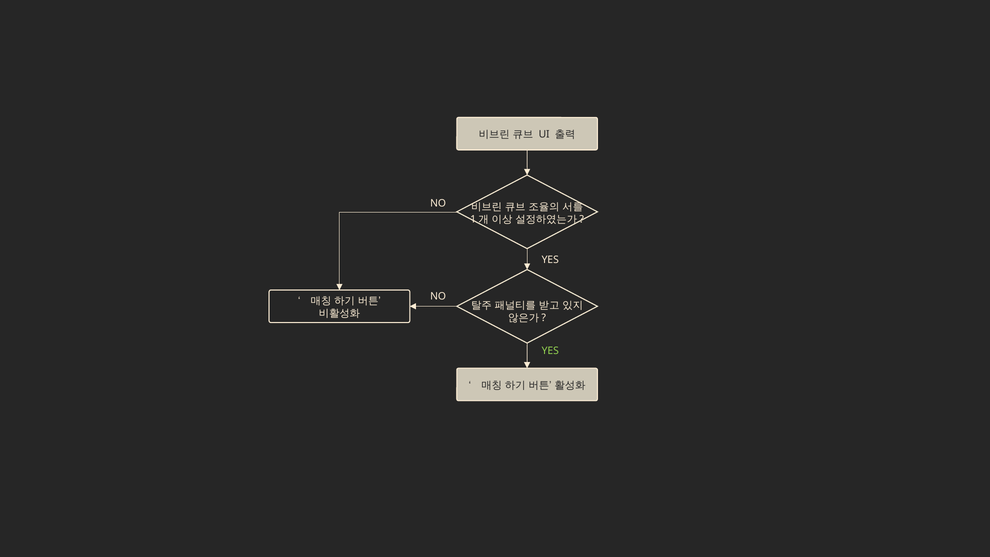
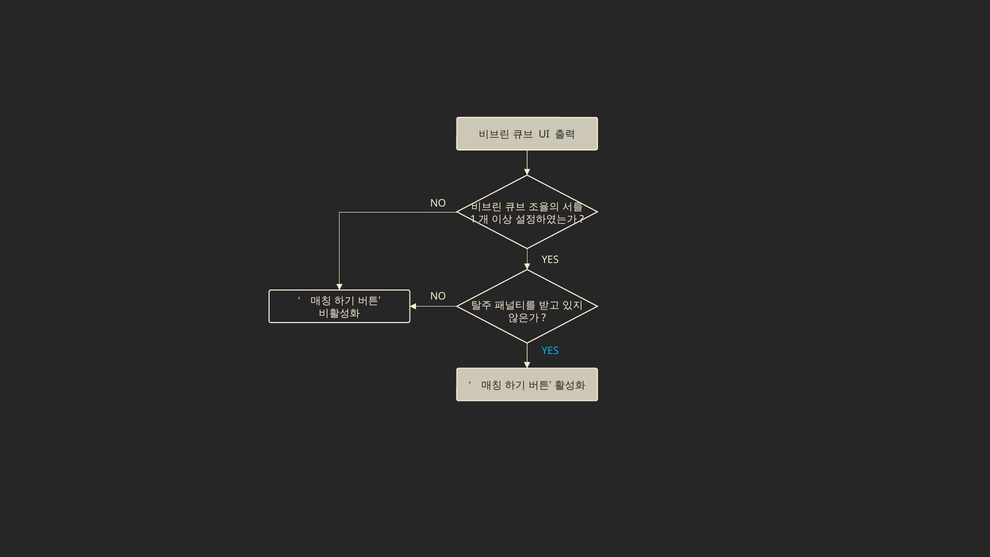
YES colour: light green -> light blue (550, 351)
